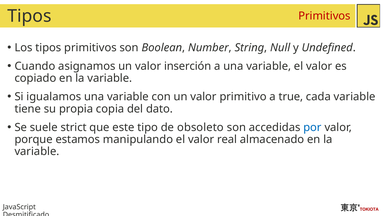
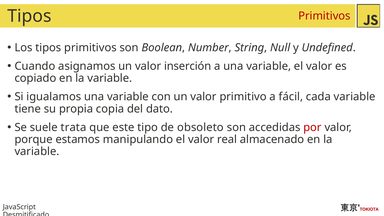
true: true -> fácil (291, 97)
strict: strict -> trata (74, 127)
por colour: blue -> red (312, 127)
